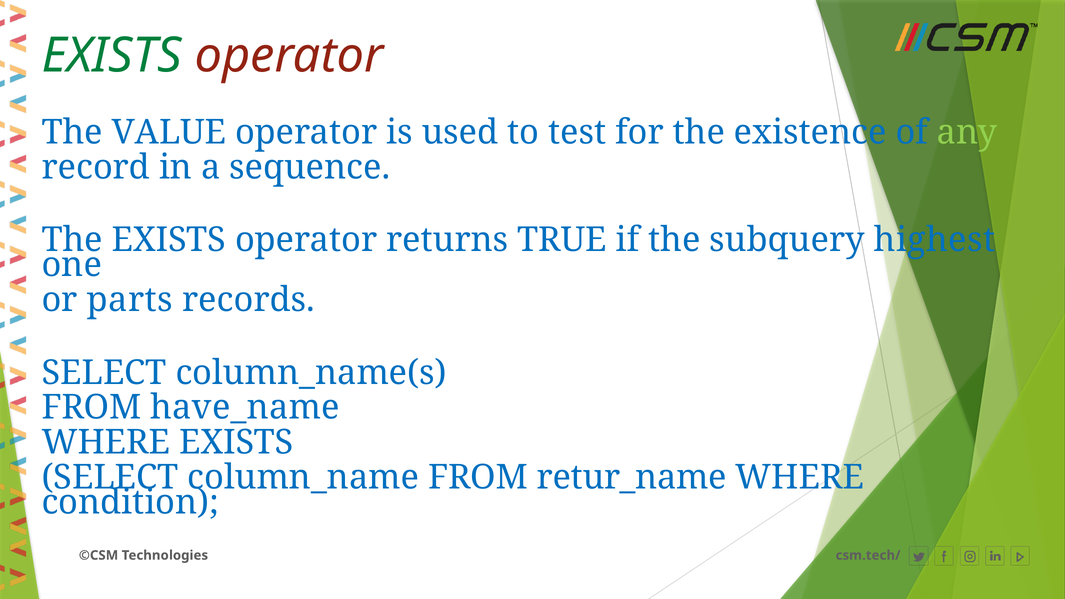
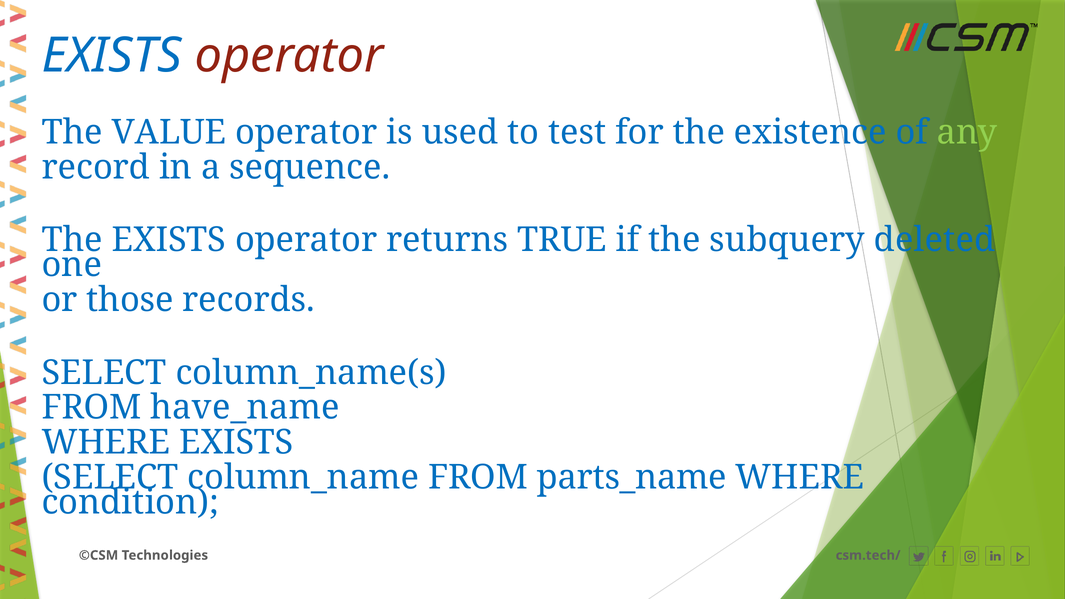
EXISTS colour: green -> blue (112, 55)
highest: highest -> deleted (935, 240)
parts: parts -> those (130, 300)
retur_name: retur_name -> parts_name (632, 478)
